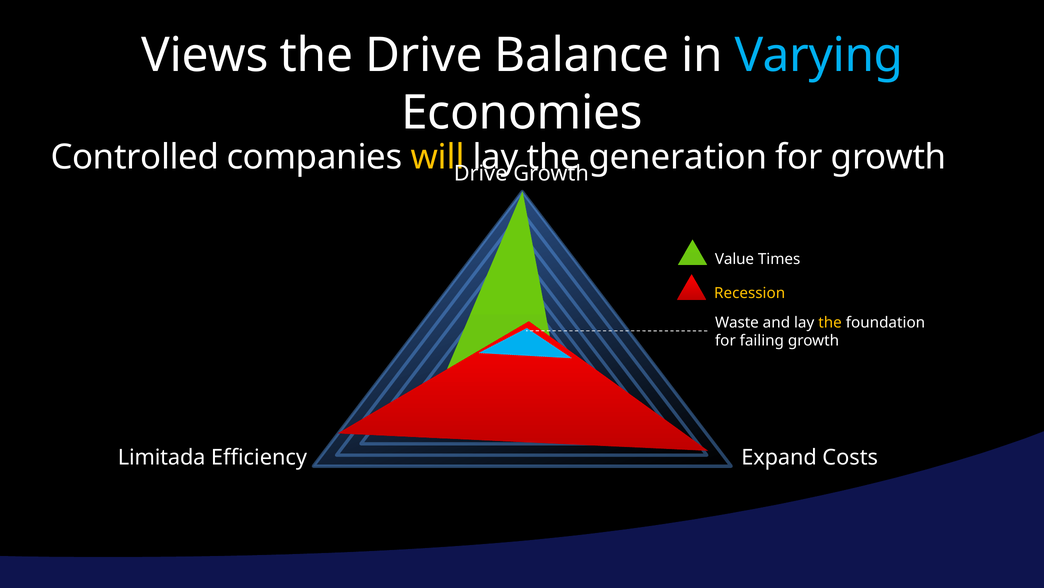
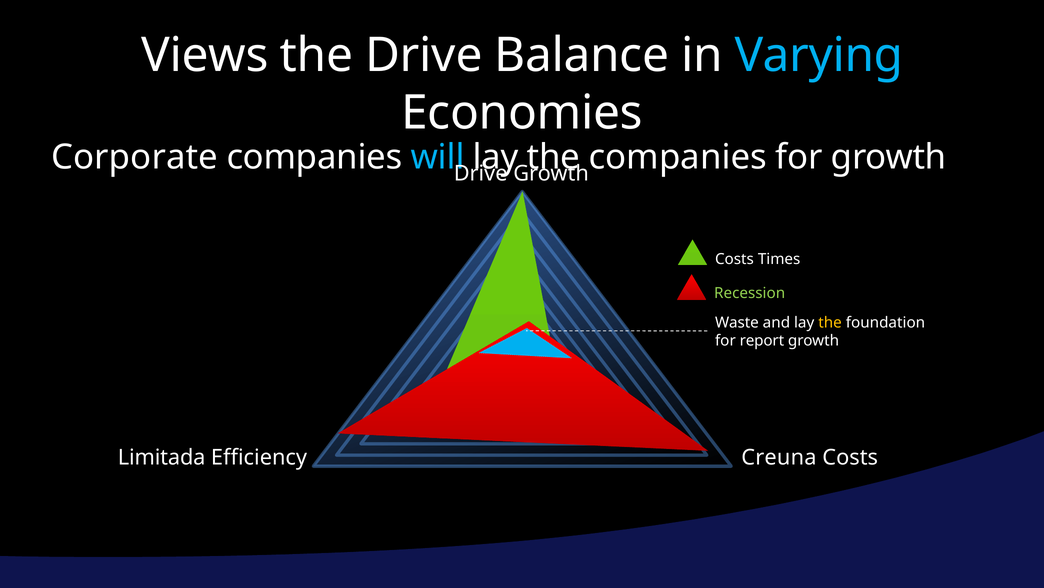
Controlled: Controlled -> Corporate (135, 157)
will colour: yellow -> light blue (438, 157)
generation: generation -> companies (678, 157)
Value: Value -> Costs (734, 259)
Recession colour: yellow -> light green (750, 293)
failing: failing -> report (762, 340)
Expand: Expand -> Creuna (779, 457)
